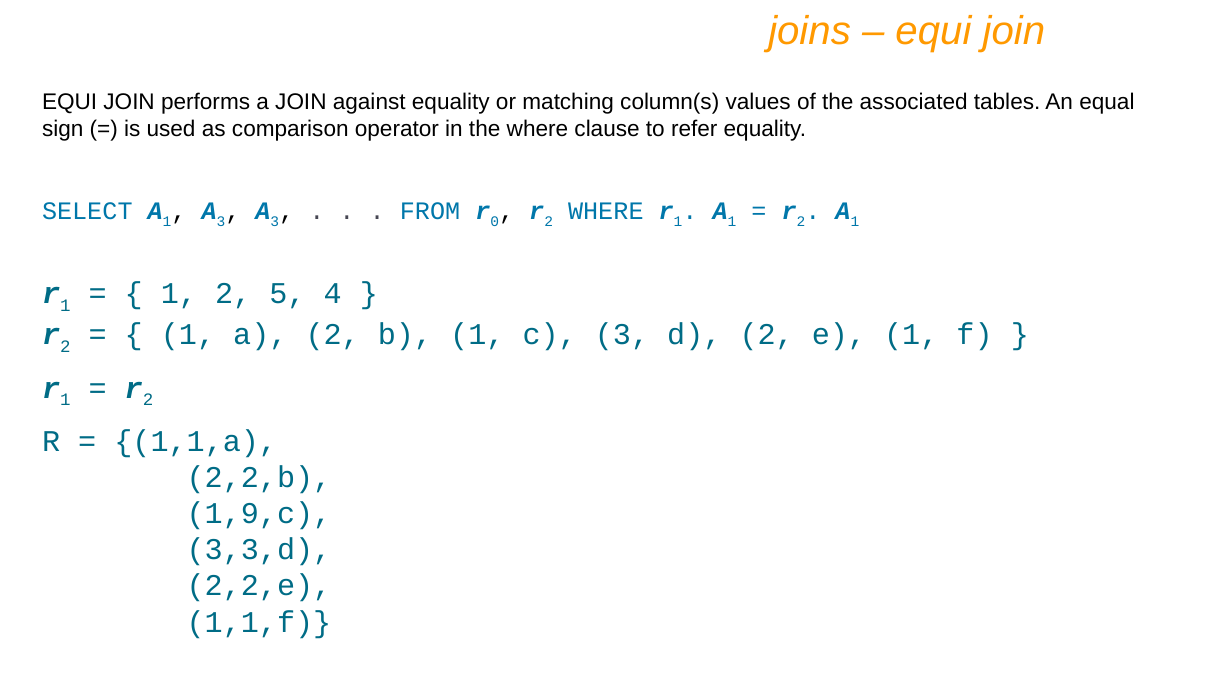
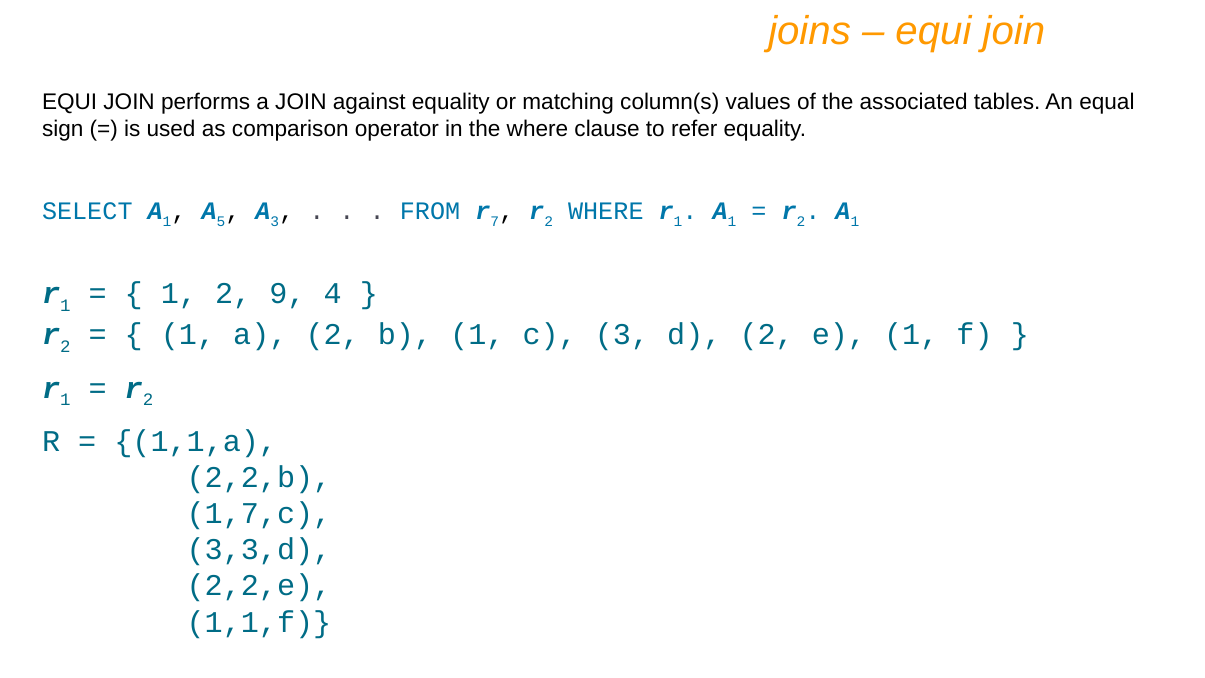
3: 3 -> 5 (221, 221)
0: 0 -> 7 (495, 221)
5: 5 -> 9 (287, 294)
1,9,c: 1,9,c -> 1,7,c (259, 513)
